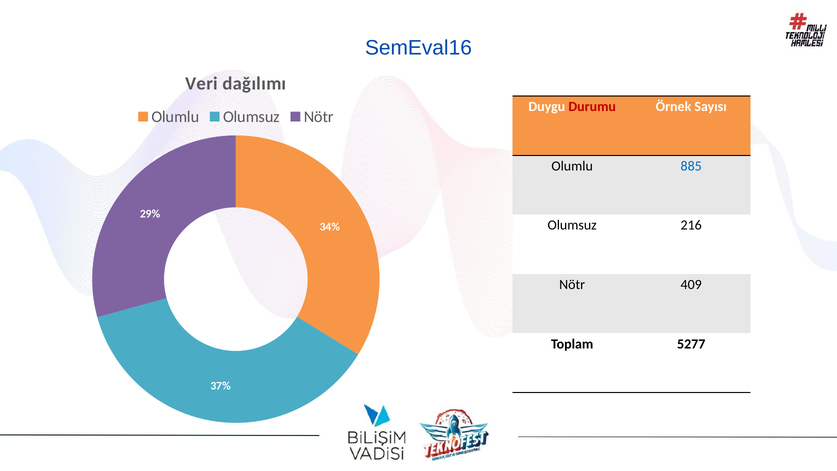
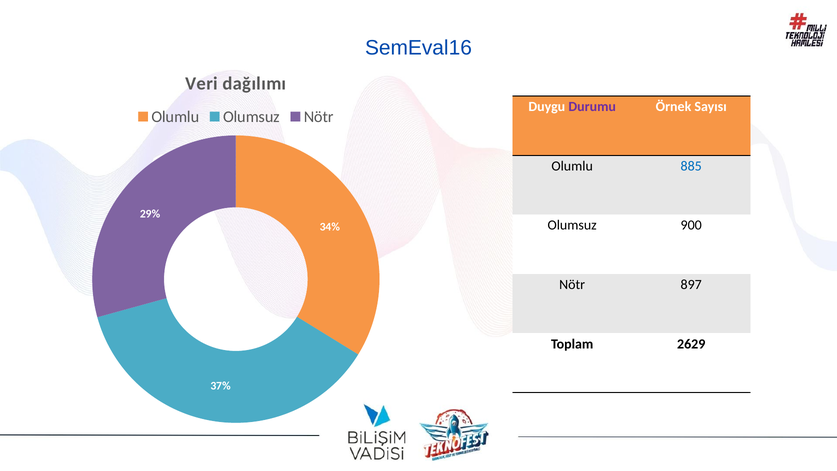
Durumu colour: red -> purple (592, 107)
216: 216 -> 900 (691, 225)
409: 409 -> 897 (691, 285)
5277: 5277 -> 2629 (691, 344)
